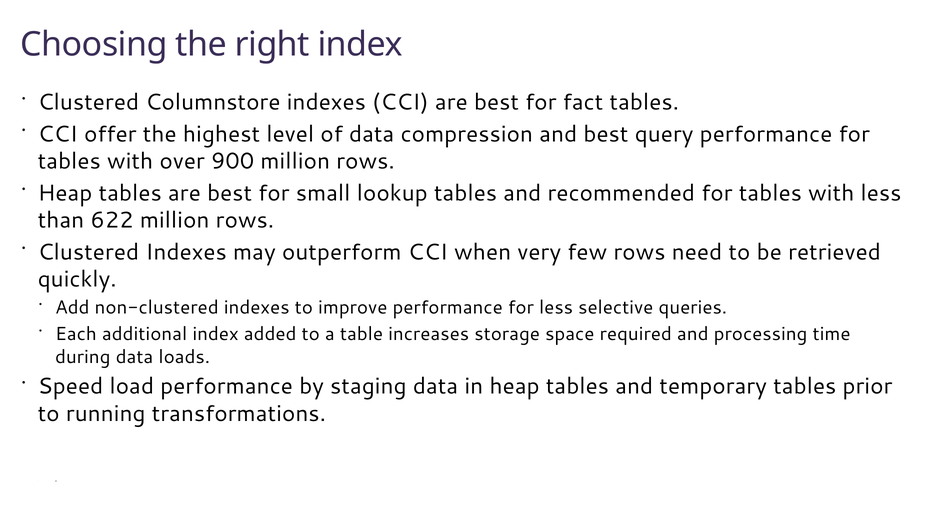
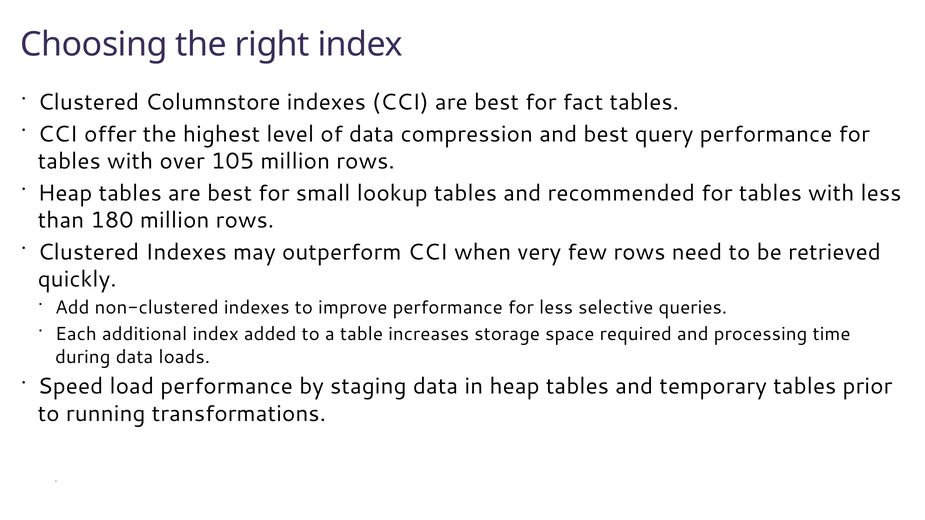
900: 900 -> 105 (233, 162)
622: 622 -> 180 (112, 220)
